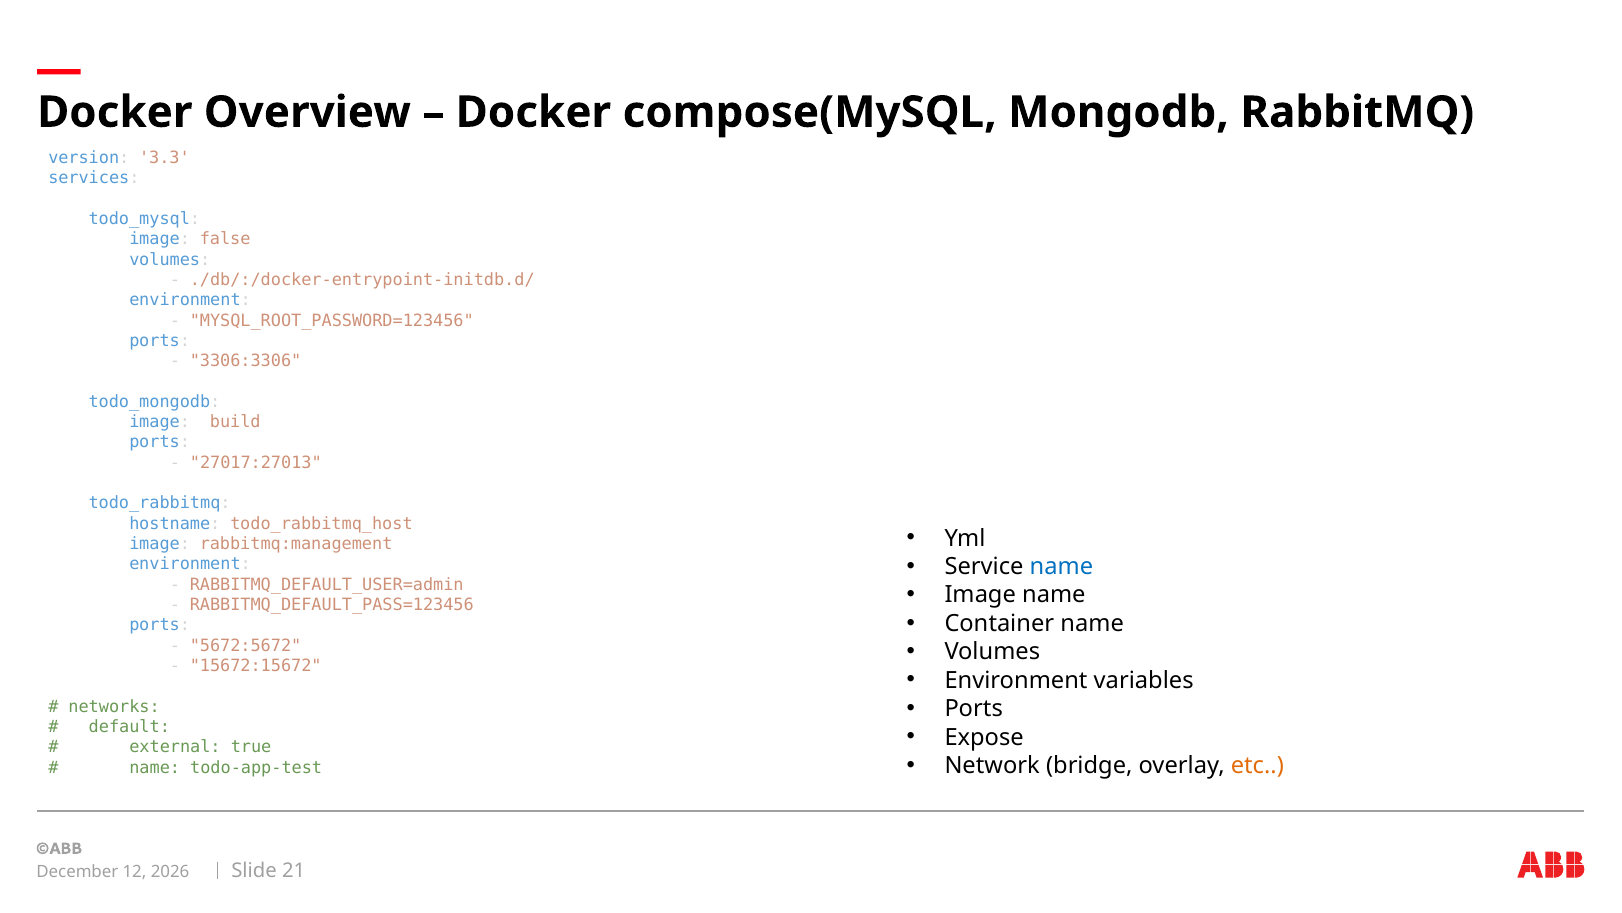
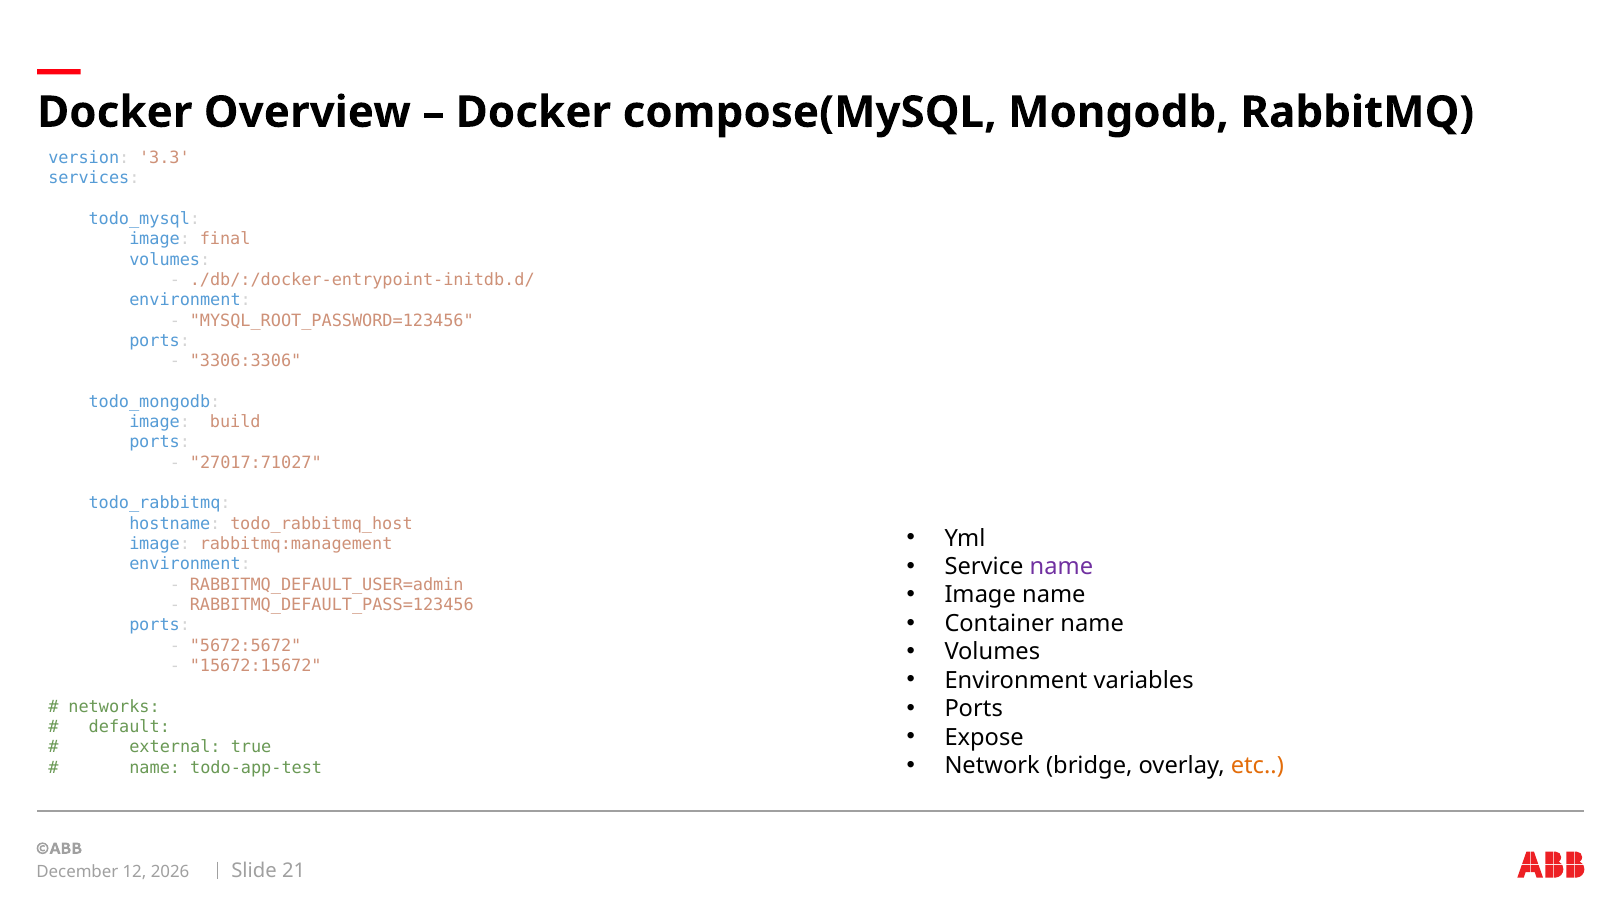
false: false -> final (225, 239)
27017:27013: 27017:27013 -> 27017:71027 (256, 462)
name colour: blue -> purple (1061, 566)
